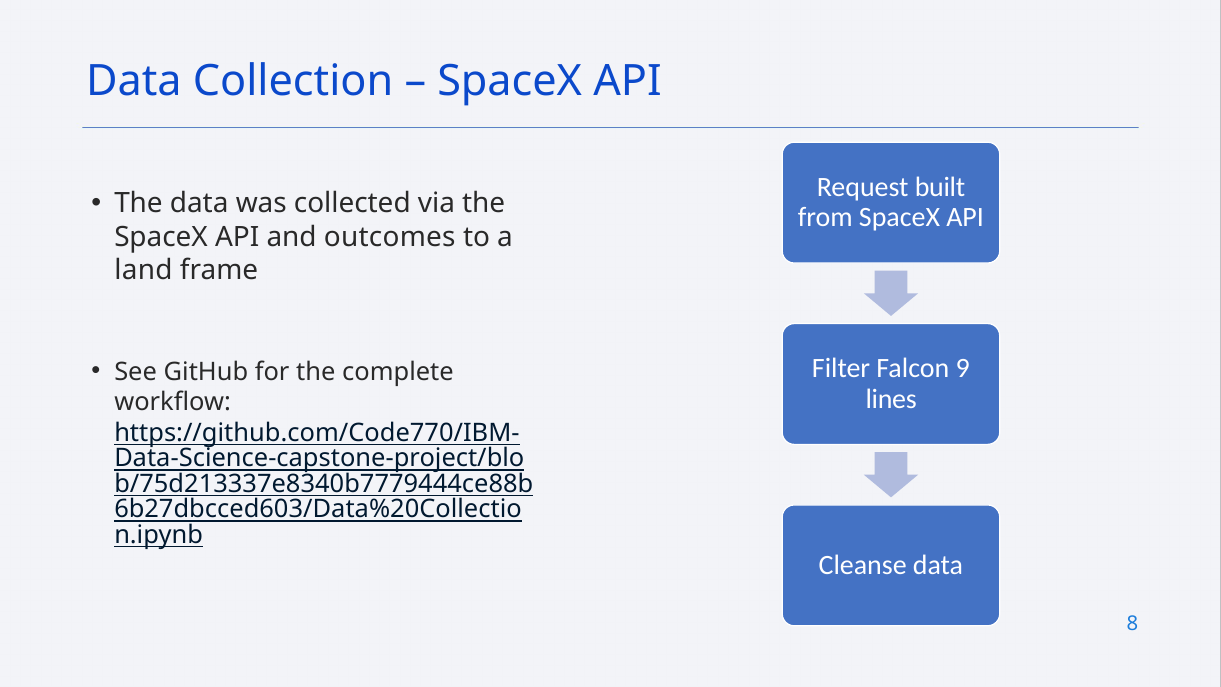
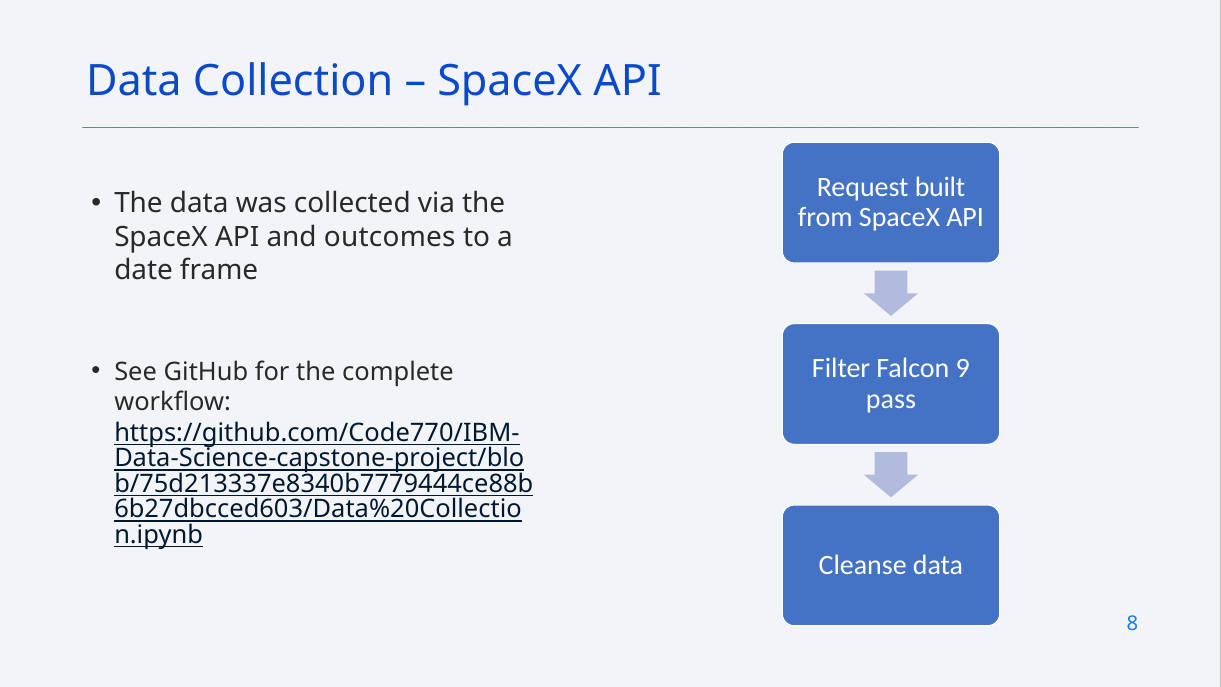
land: land -> date (144, 271)
lines: lines -> pass (891, 399)
